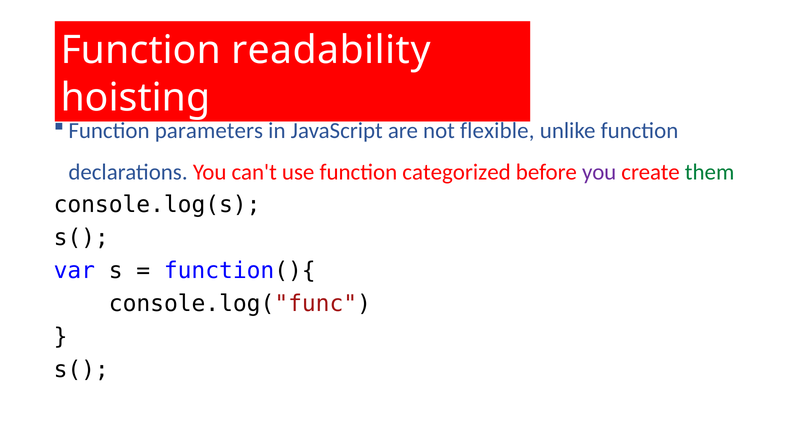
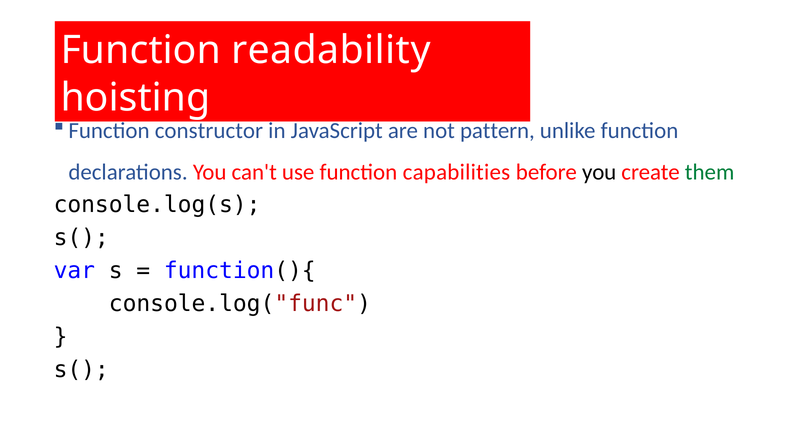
parameters: parameters -> constructor (209, 131)
flexible: flexible -> pattern (497, 131)
categorized: categorized -> capabilities (456, 172)
you colour: purple -> black (599, 172)
